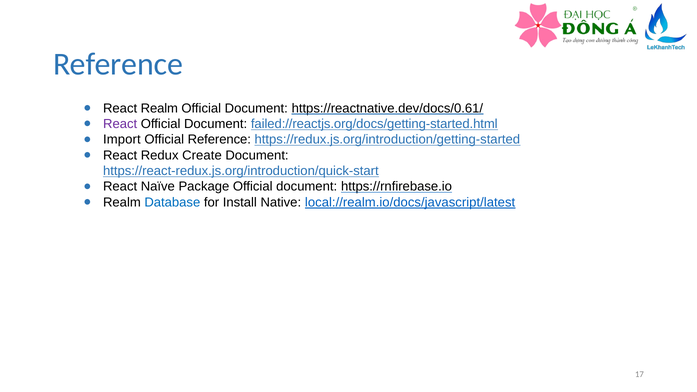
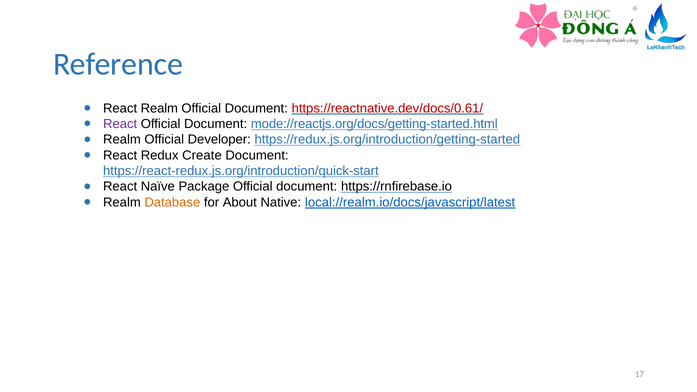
https://reactnative.dev/docs/0.61/ colour: black -> red (387, 108)
failed://reactjs.org/docs/getting-started.html: failed://reactjs.org/docs/getting-started.html -> mode://reactjs.org/docs/getting-started.html (374, 124)
Import: Import -> Realm (122, 140)
Official Reference: Reference -> Developer (219, 140)
Database colour: blue -> orange (172, 202)
Install: Install -> About (240, 202)
